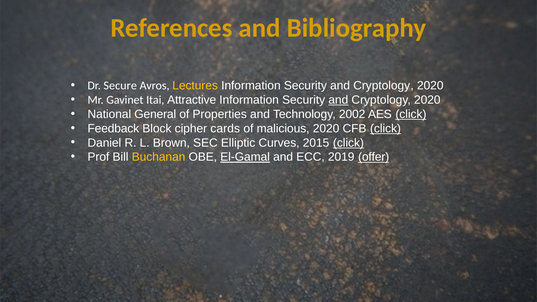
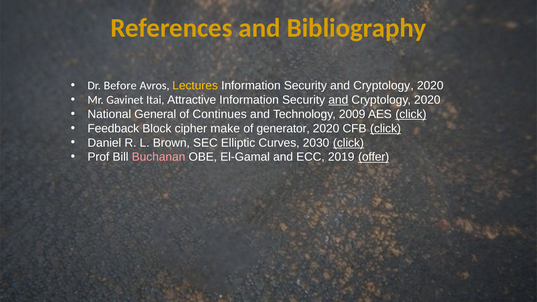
Secure: Secure -> Before (120, 86)
Properties: Properties -> Continues (220, 114)
2002: 2002 -> 2009 (352, 114)
cards: cards -> make (225, 128)
malicious: malicious -> generator (283, 128)
2015: 2015 -> 2030 (316, 143)
Buchanan colour: yellow -> pink (159, 157)
El-Gamal underline: present -> none (245, 157)
